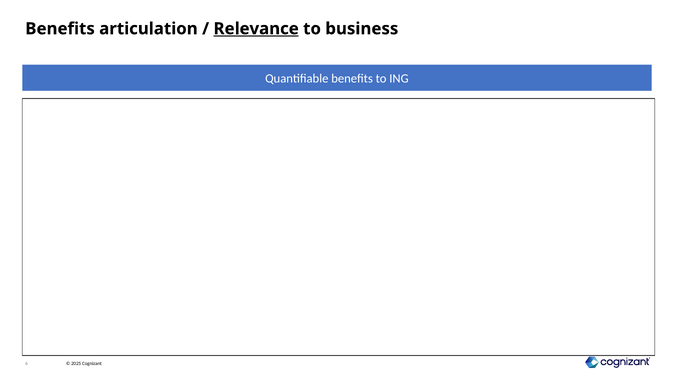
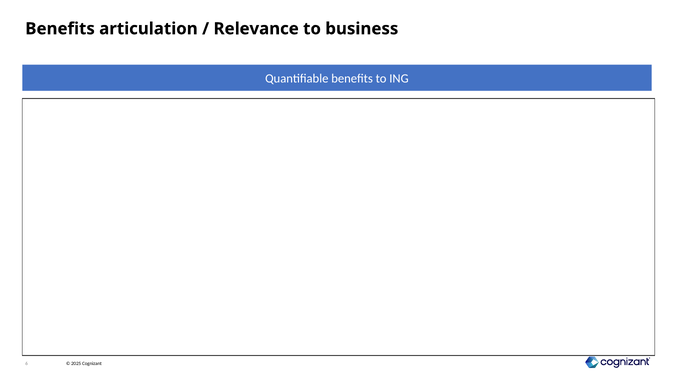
Relevance underline: present -> none (256, 29)
